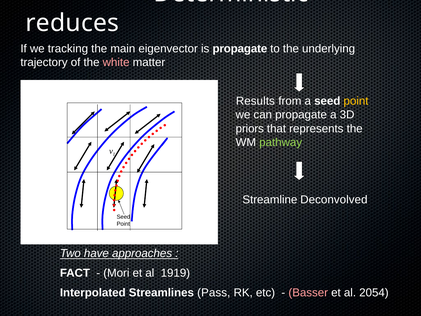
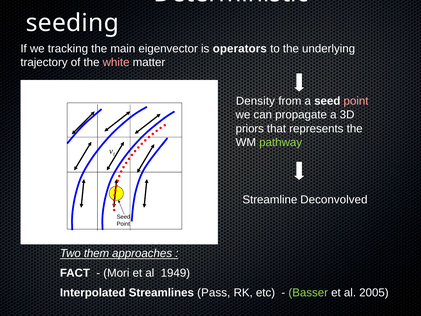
reduces: reduces -> seeding (72, 23)
is propagate: propagate -> operators (240, 49)
Results: Results -> Density (255, 101)
point colour: yellow -> pink (356, 101)
have: have -> them (96, 253)
1919: 1919 -> 1949 (175, 273)
Basser colour: pink -> light green (308, 292)
2054: 2054 -> 2005 (374, 292)
